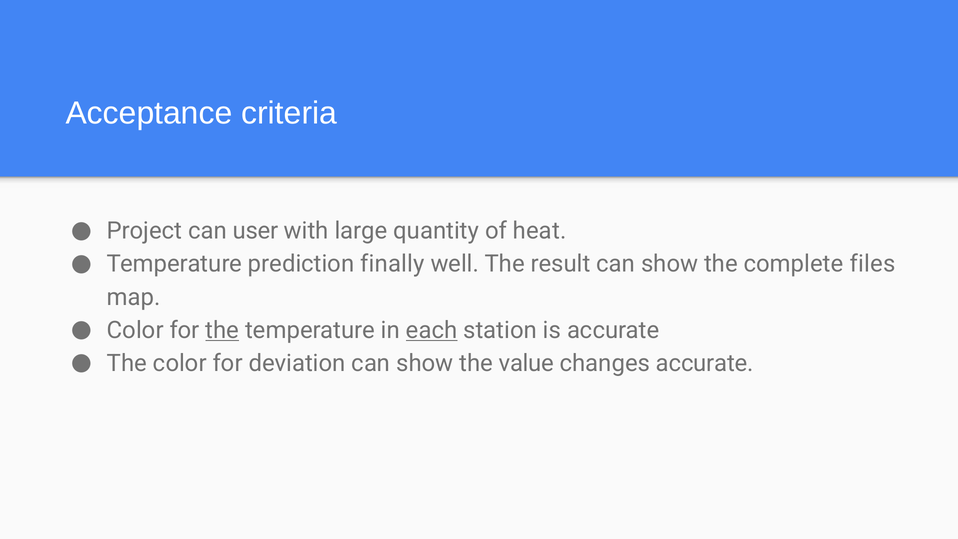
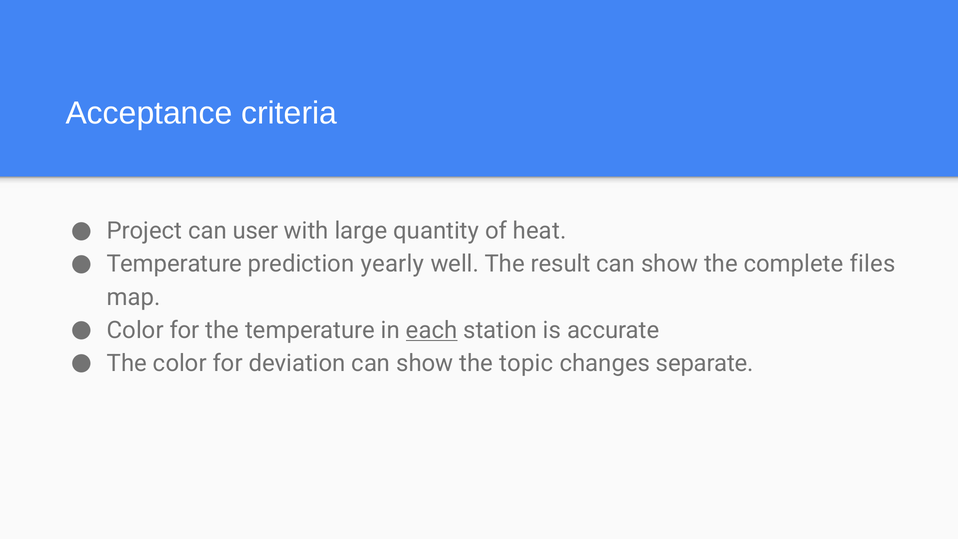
finally: finally -> yearly (392, 264)
the underline: present -> none (222, 330)
value: value -> topic (526, 363)
changes accurate: accurate -> separate (705, 363)
